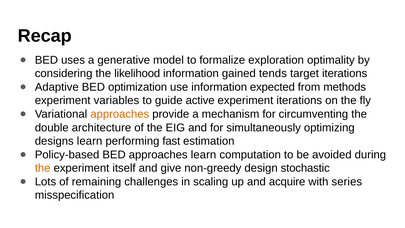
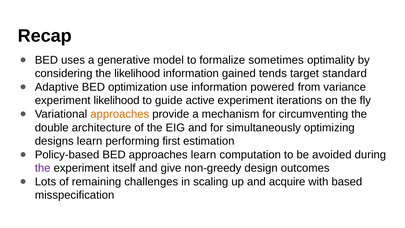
exploration: exploration -> sometimes (276, 60)
target iterations: iterations -> standard (345, 74)
expected: expected -> powered (272, 87)
methods: methods -> variance (345, 87)
experiment variables: variables -> likelihood (117, 101)
fast: fast -> first (171, 141)
the colour: orange -> purple (43, 168)
stochastic: stochastic -> outcomes (305, 168)
series: series -> based (347, 182)
